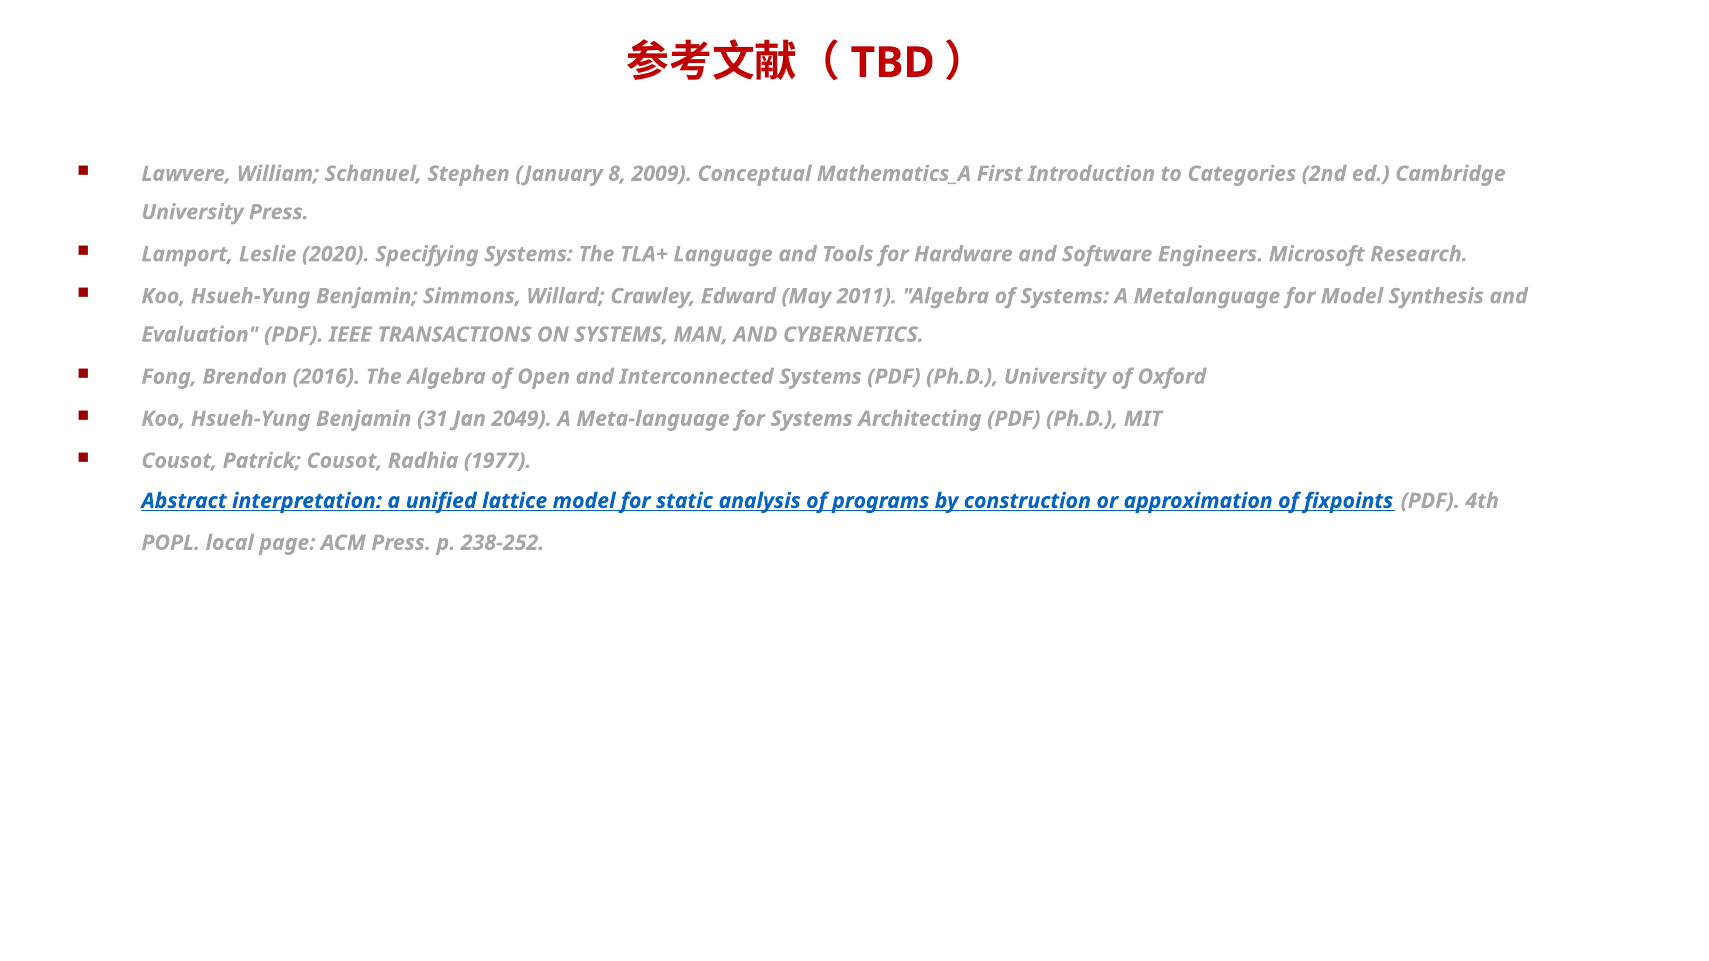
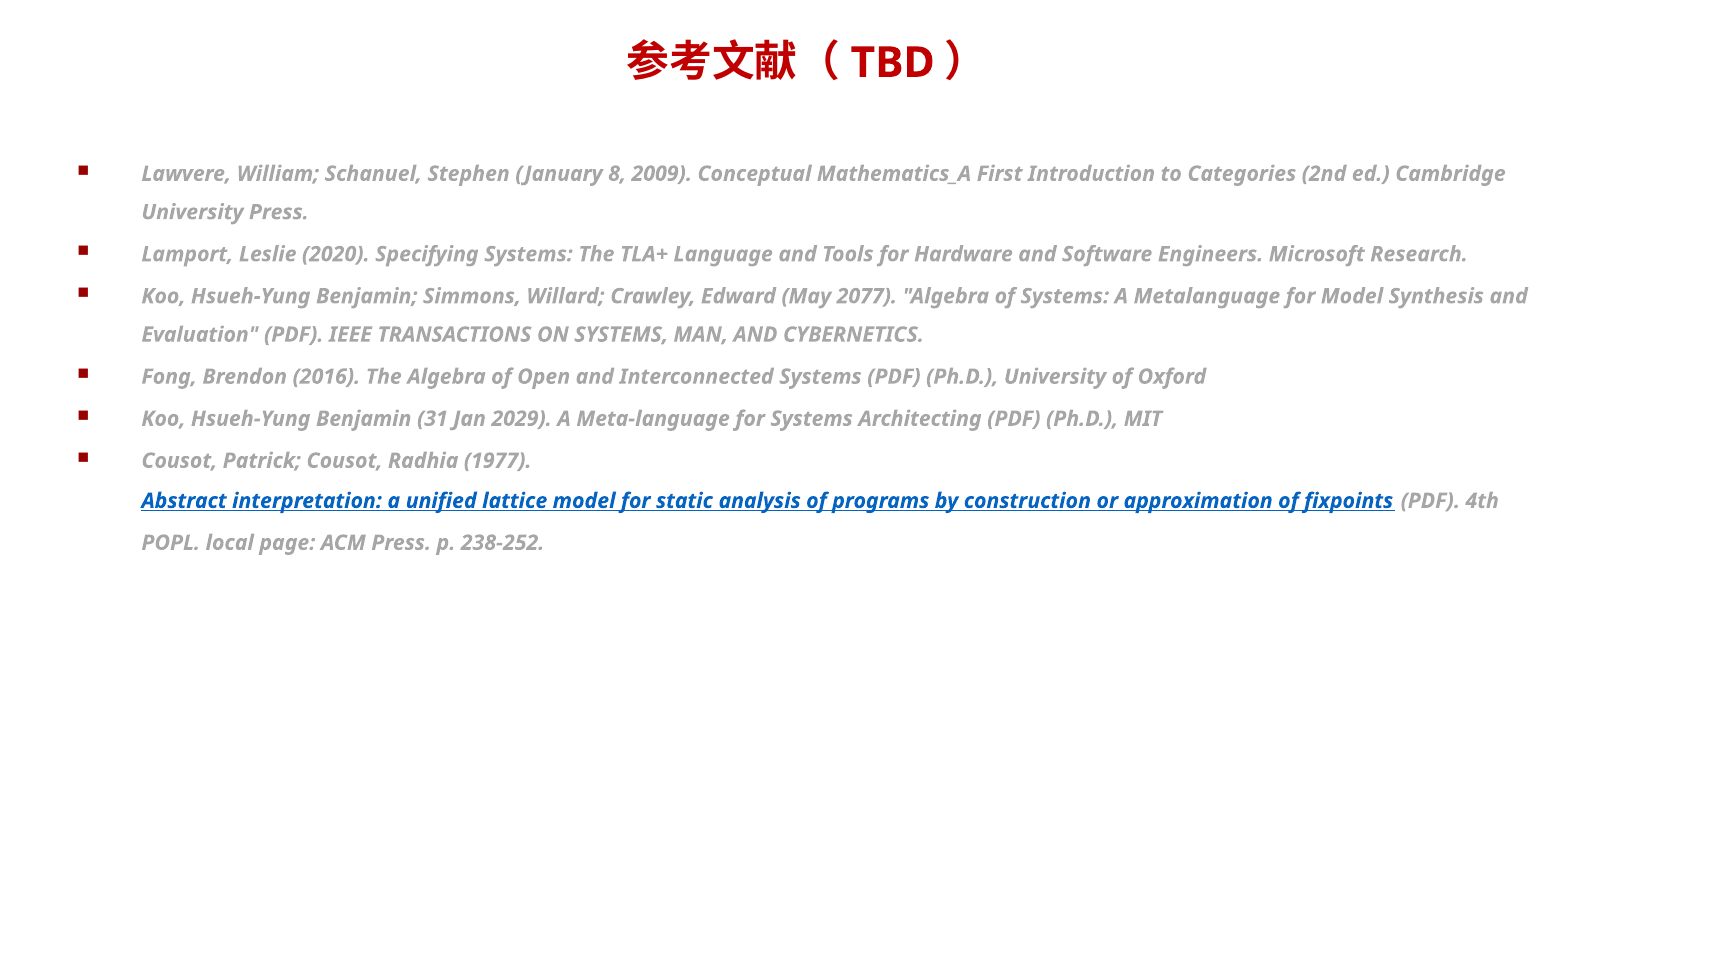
2011: 2011 -> 2077 (867, 296)
2049: 2049 -> 2029 (522, 419)
